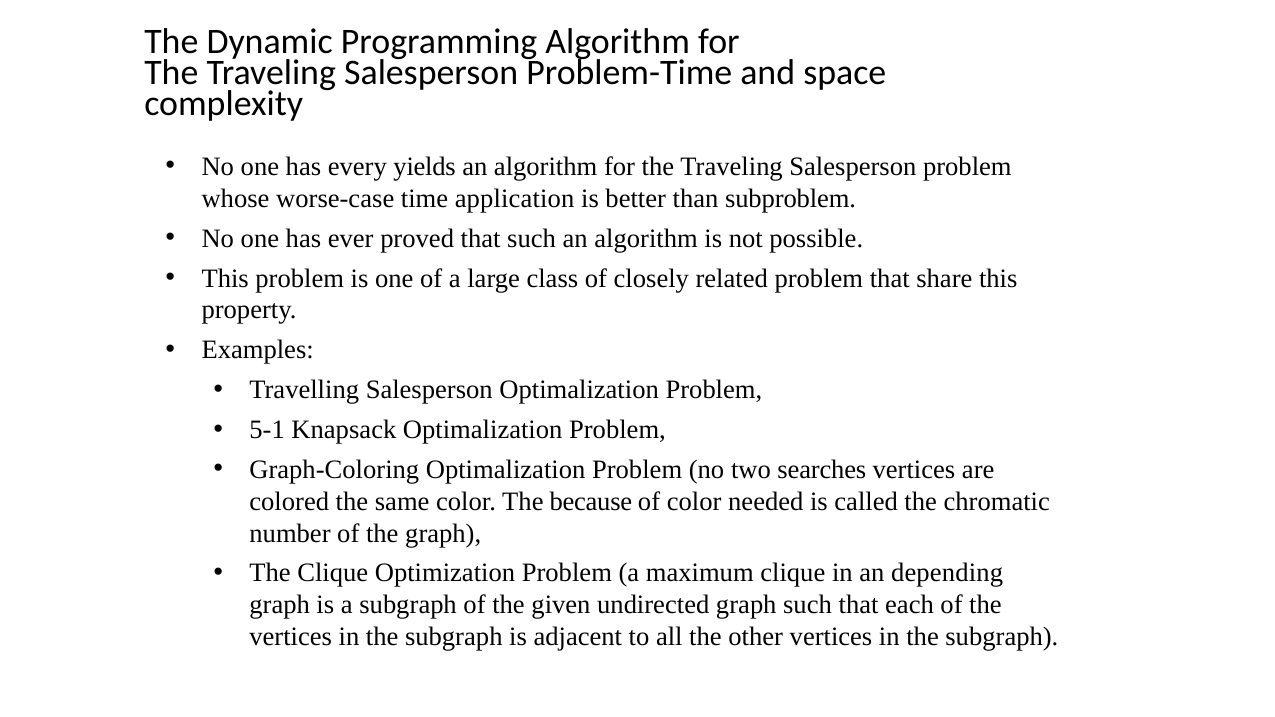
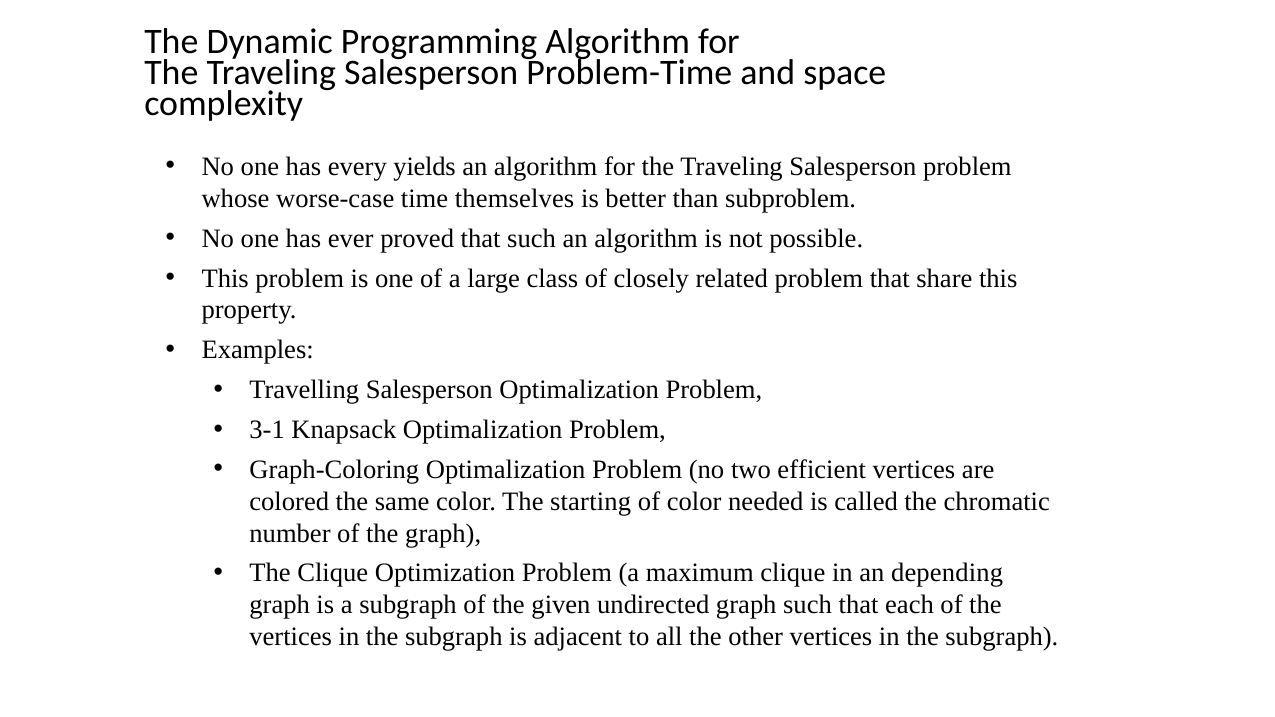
application: application -> themselves (515, 199)
5-1: 5-1 -> 3-1 (267, 430)
searches: searches -> efficient (822, 470)
because: because -> starting (591, 502)
